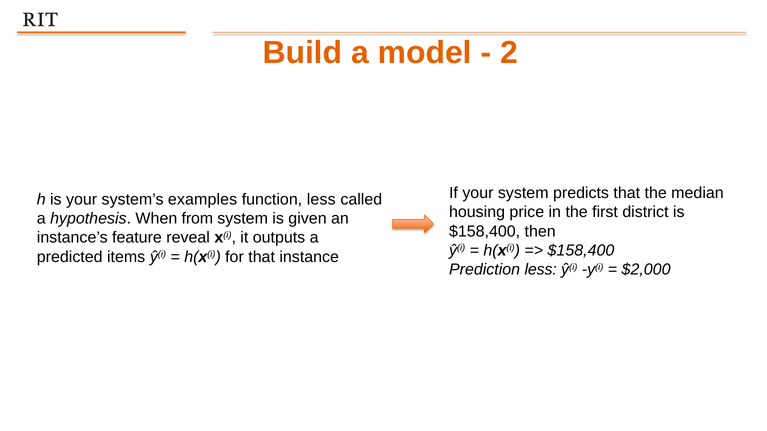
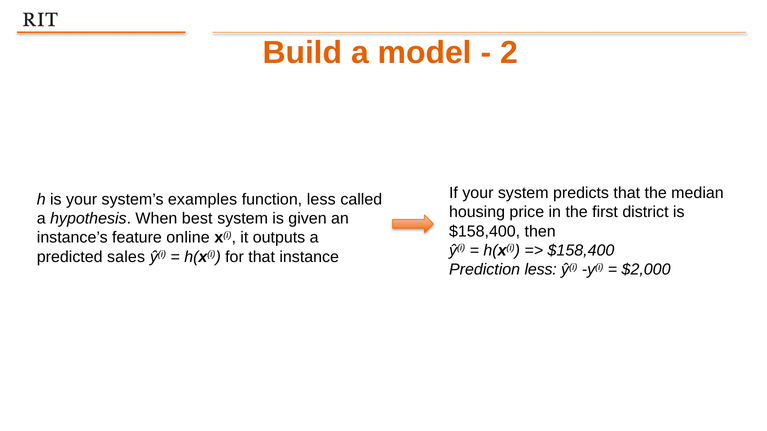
from: from -> best (197, 219)
reveal: reveal -> online (188, 238)
items: items -> sales (126, 257)
